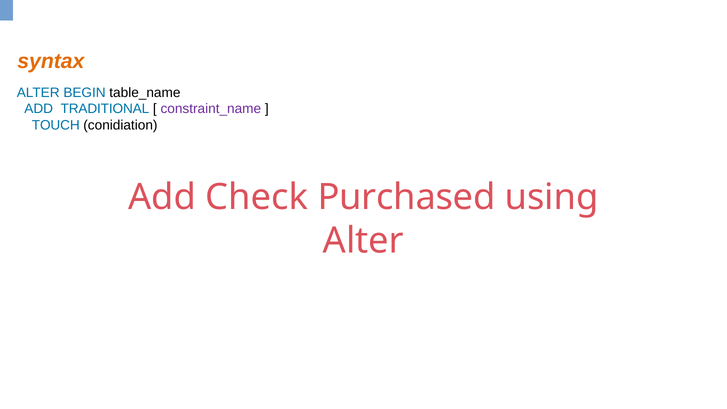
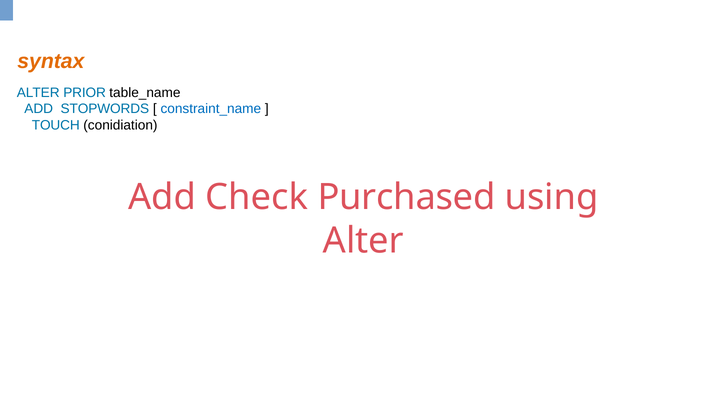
BEGIN: BEGIN -> PRIOR (85, 93)
TRADITIONAL: TRADITIONAL -> STOPWORDS (105, 109)
constraint_name colour: purple -> blue (211, 109)
